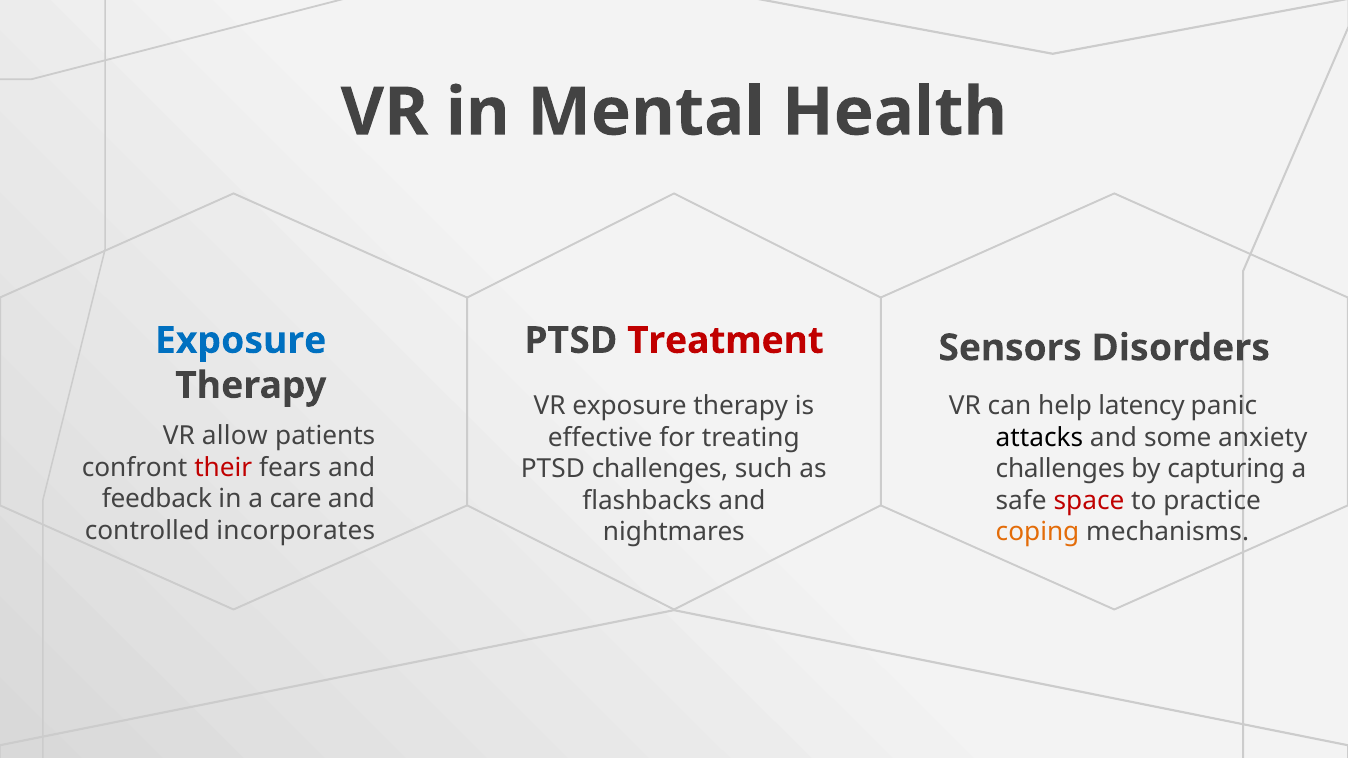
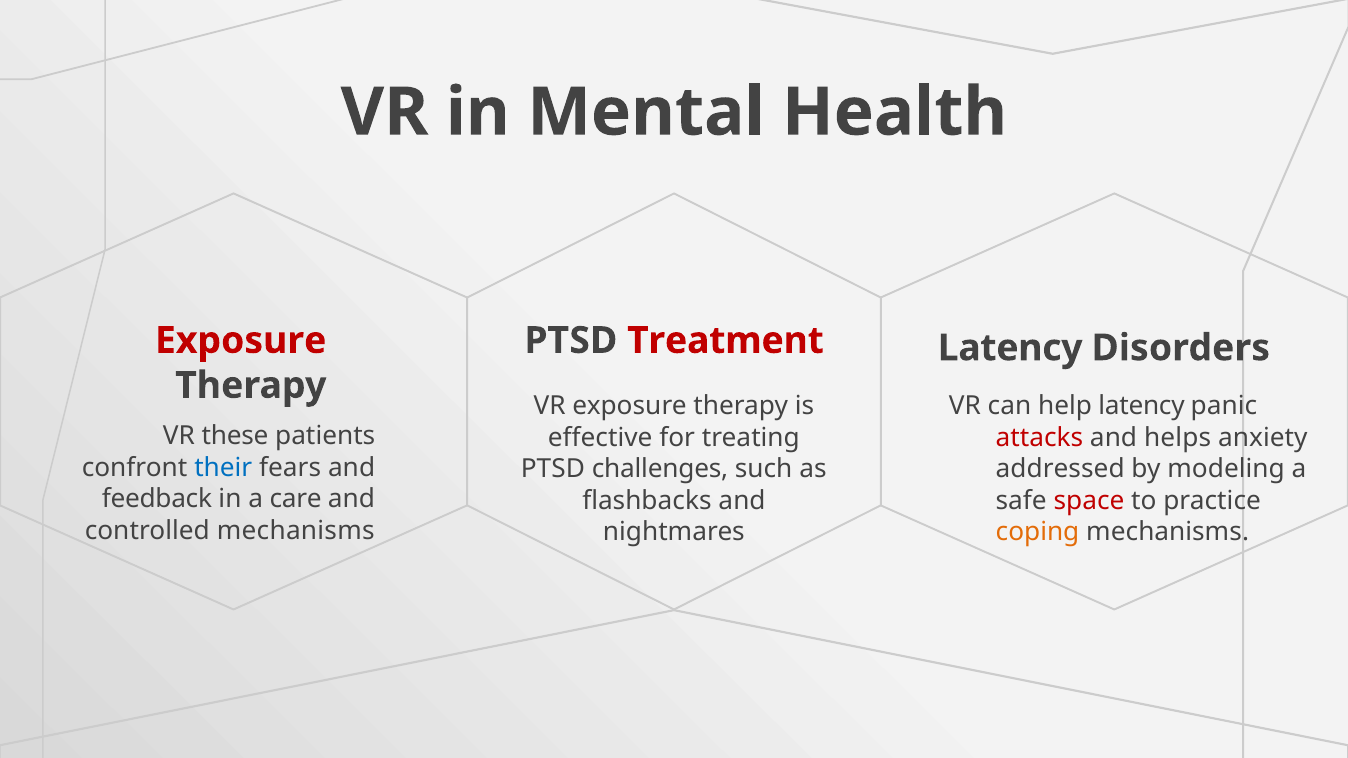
Exposure colour: blue -> red (241, 341)
Sensors: Sensors -> Latency (1010, 348)
allow: allow -> these (235, 436)
attacks colour: black -> red (1039, 438)
some: some -> helps (1178, 438)
their colour: red -> blue (223, 468)
challenges: challenges -> addressed (1060, 469)
capturing: capturing -> modeling (1226, 469)
controlled incorporates: incorporates -> mechanisms (296, 531)
